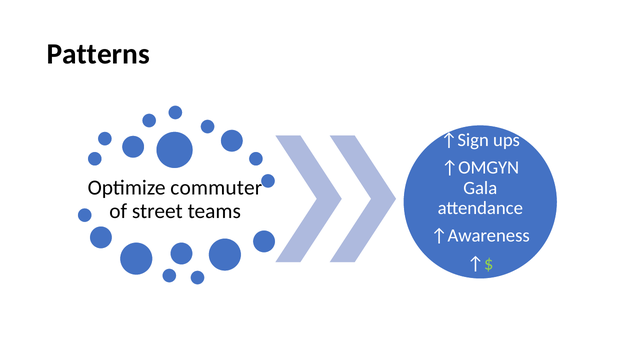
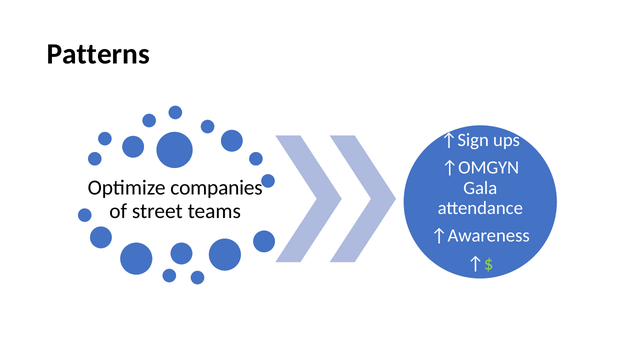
commuter: commuter -> companies (217, 188)
